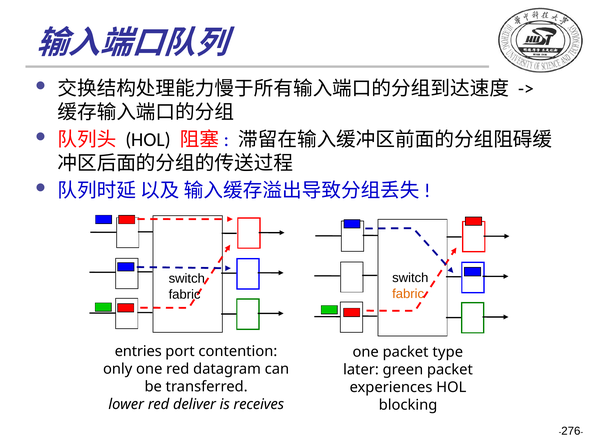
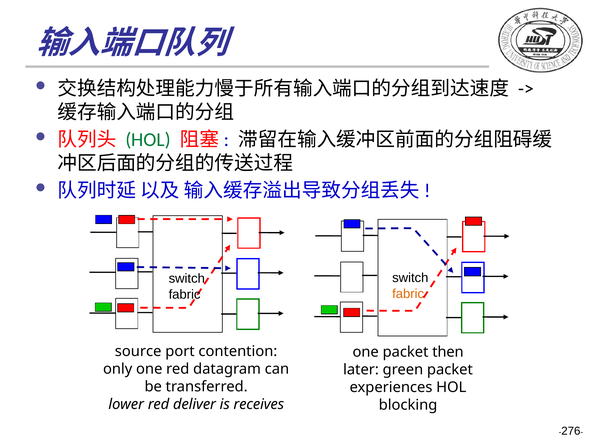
HOL colour: black -> green (148, 140)
entries: entries -> source (138, 351)
type: type -> then (448, 352)
